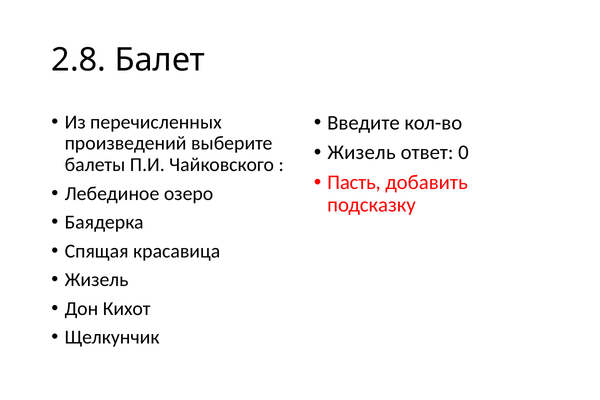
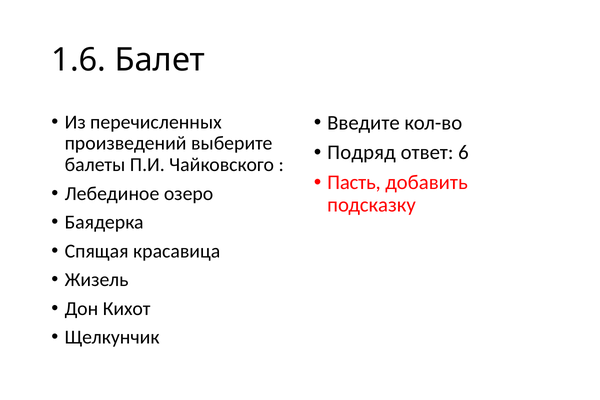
2.8: 2.8 -> 1.6 (79, 60)
Жизель: Жизель -> Подряд (362, 153)
0: 0 -> 6 (463, 153)
